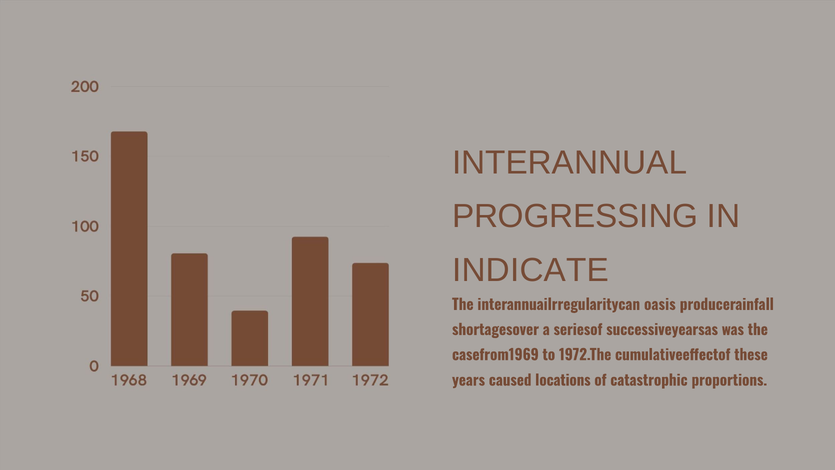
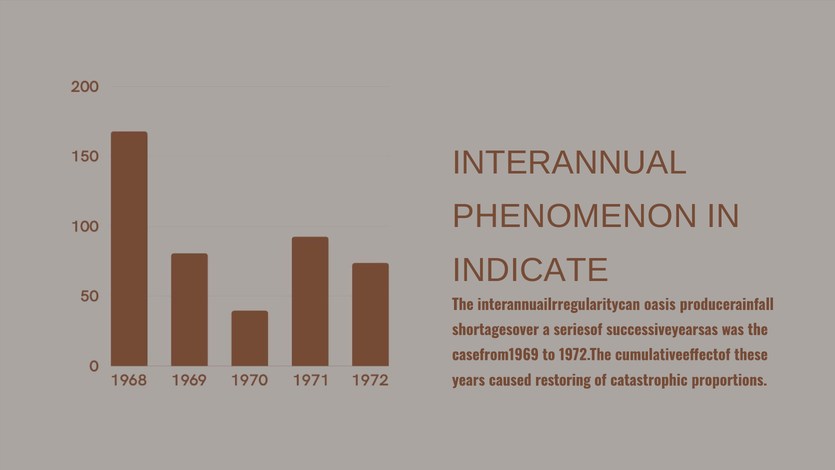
PROGRESSING: PROGRESSING -> PHENOMENON (575, 216)
locations: locations -> restoring (563, 380)
